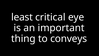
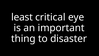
conveys: conveys -> disaster (69, 38)
